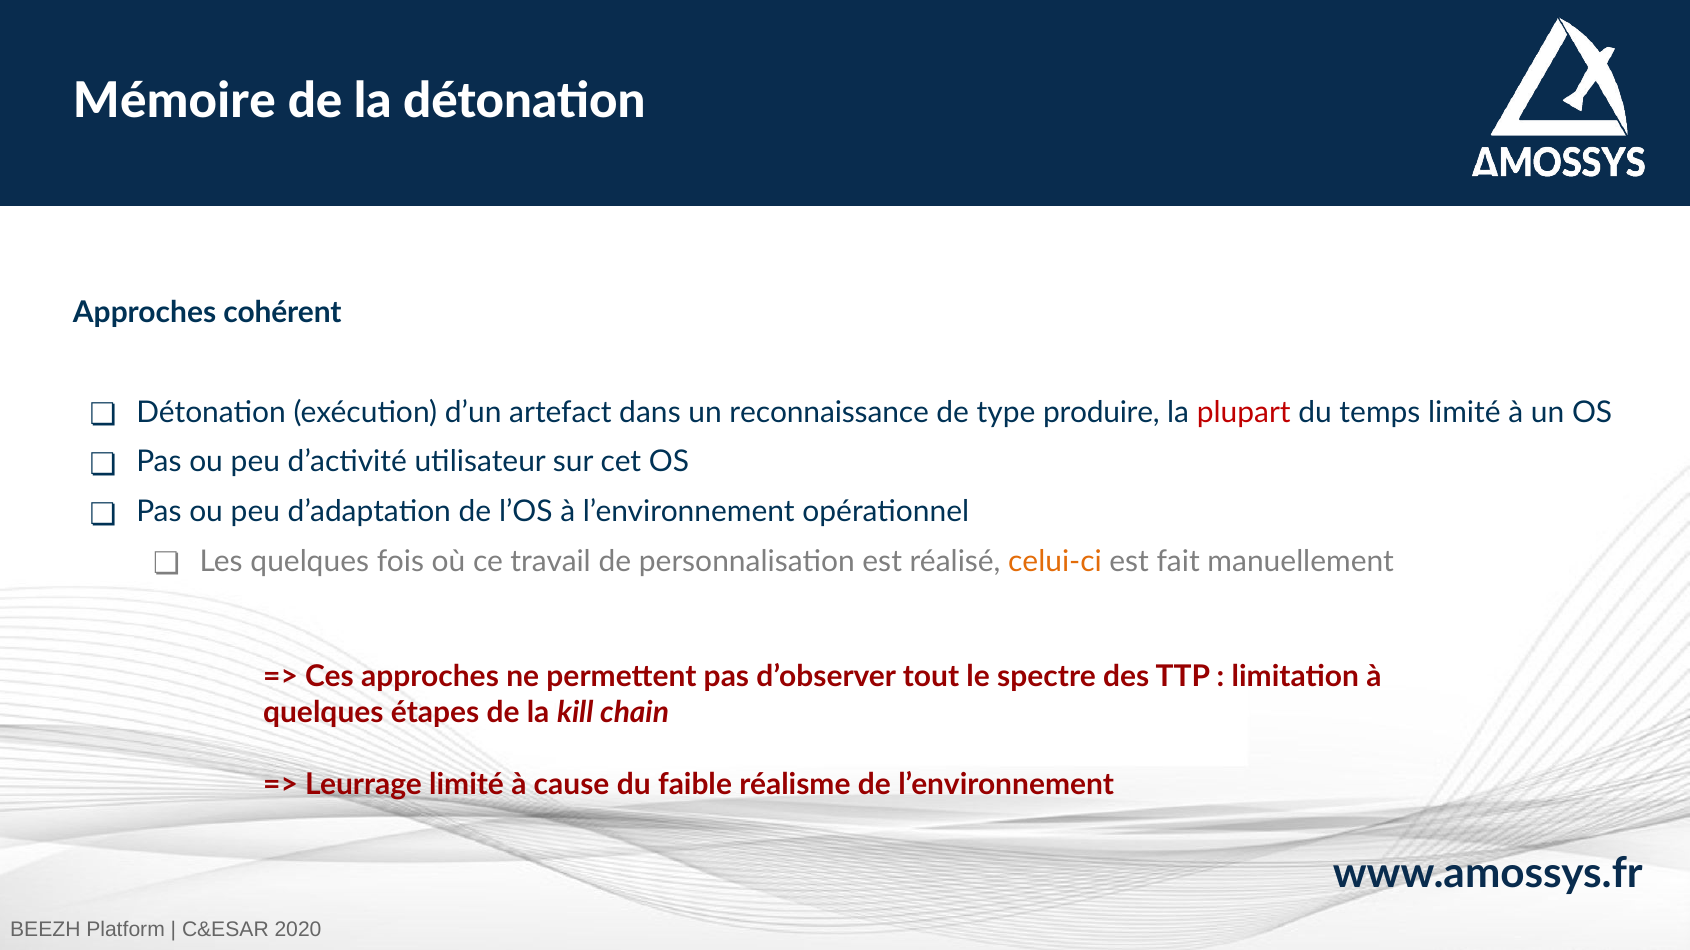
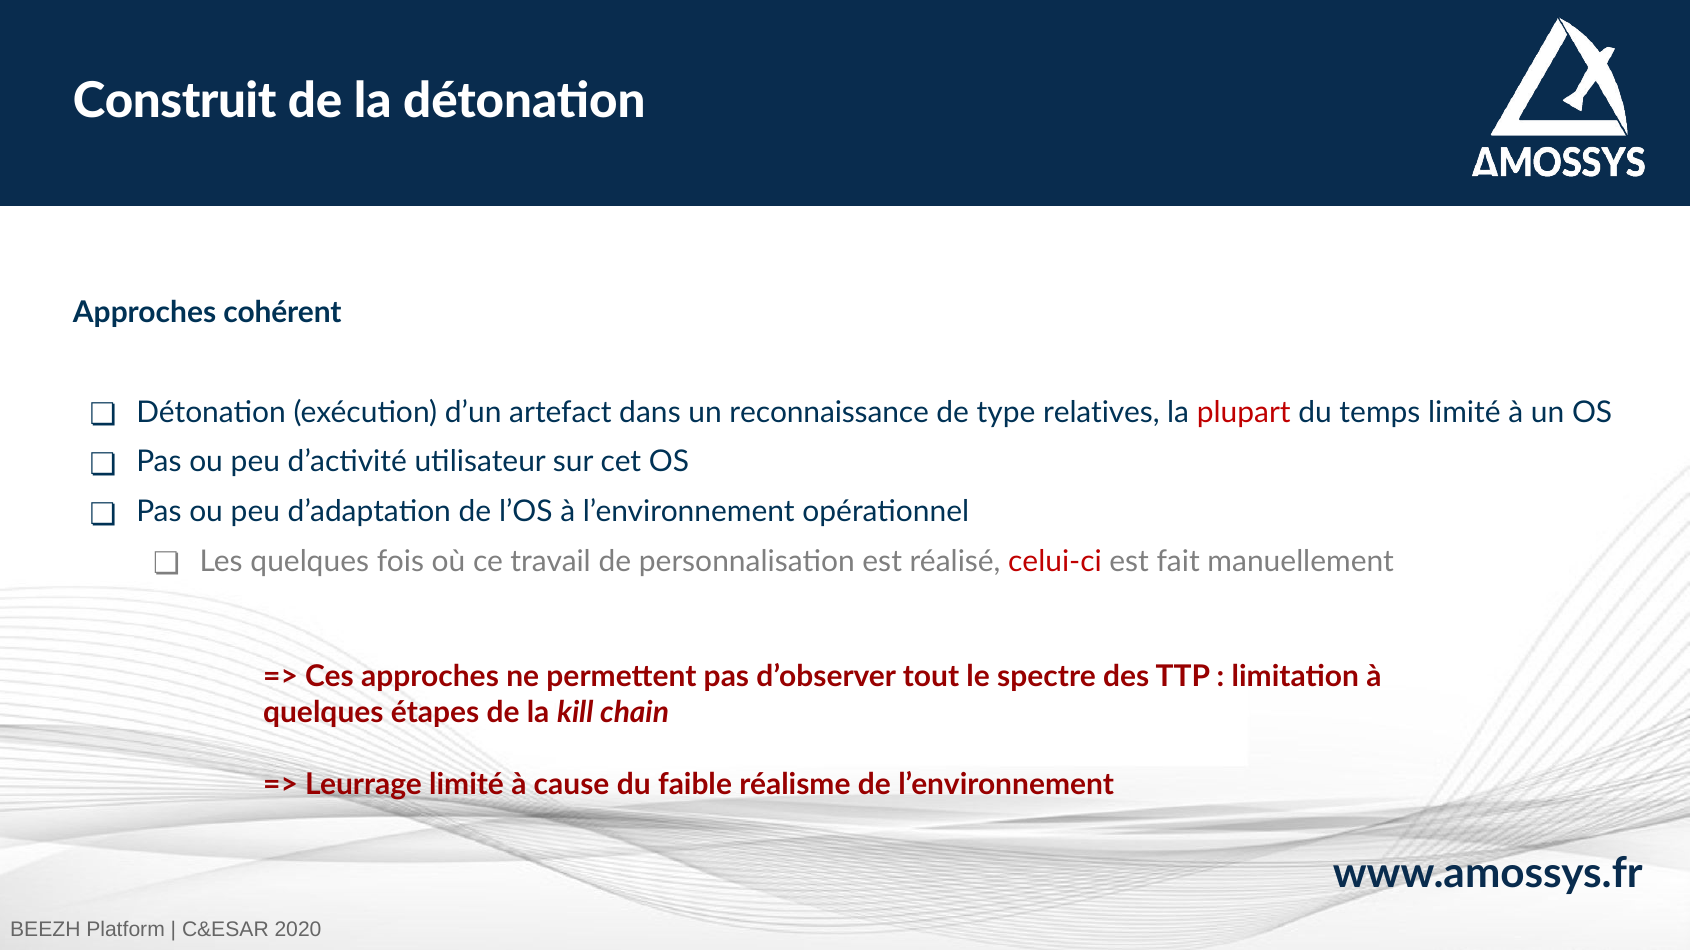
Mémoire: Mémoire -> Construit (175, 101)
produire: produire -> relatives (1101, 412)
celui-ci colour: orange -> red (1055, 562)
